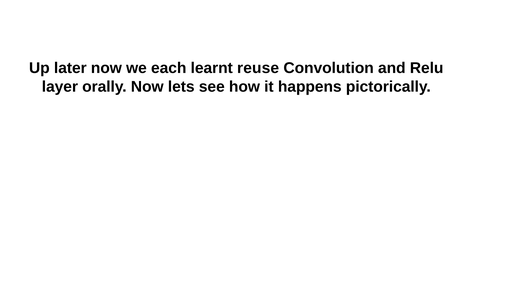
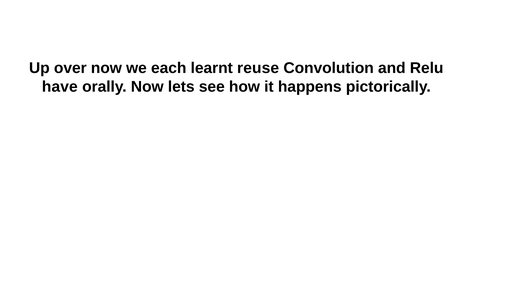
later: later -> over (70, 68)
layer: layer -> have (60, 87)
